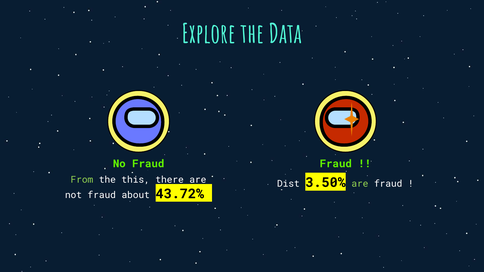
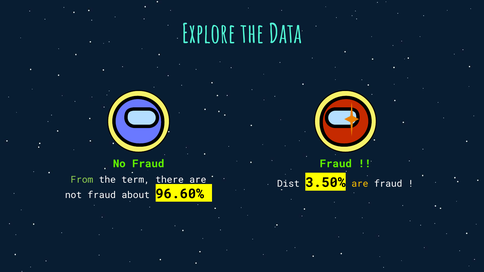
this: this -> term (136, 180)
are colour: light green -> yellow (360, 184)
43.72%: 43.72% -> 96.60% (180, 194)
